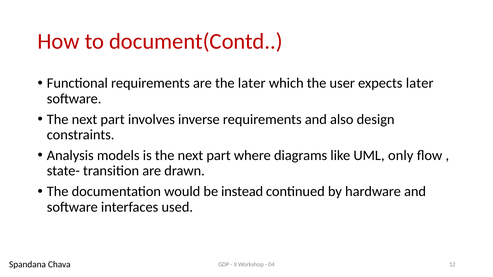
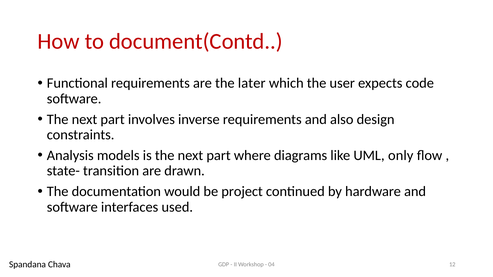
expects later: later -> code (420, 83)
instead: instead -> project (242, 192)
